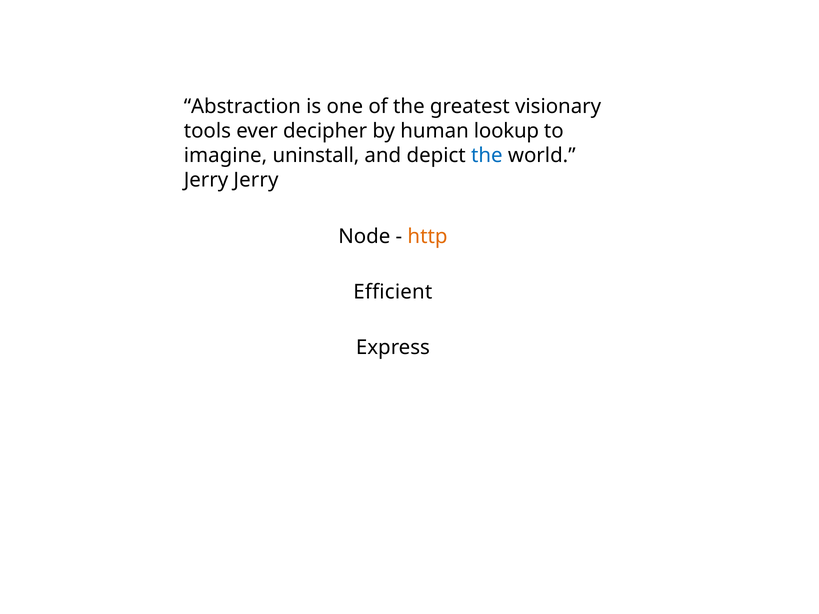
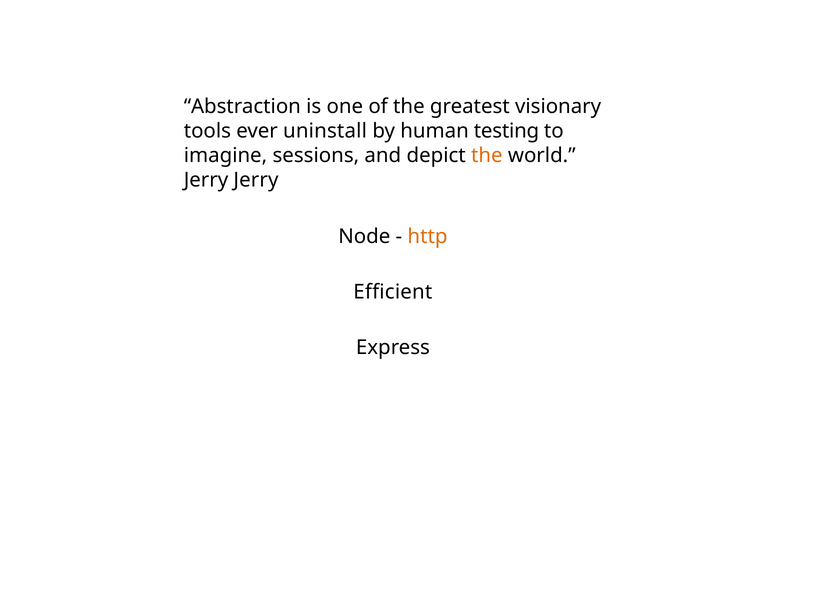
decipher: decipher -> uninstall (325, 131)
lookup: lookup -> testing (506, 131)
uninstall: uninstall -> sessions (316, 156)
the colour: blue -> orange (487, 156)
